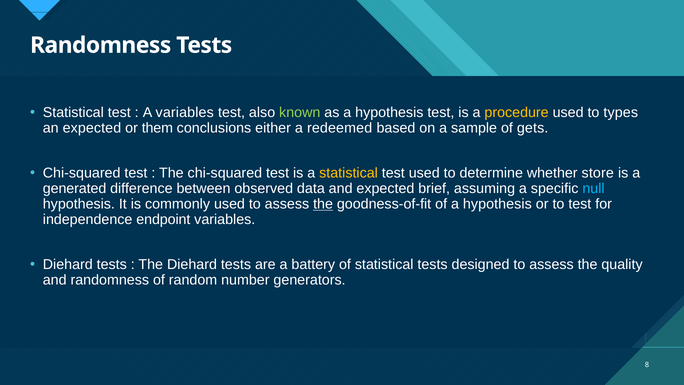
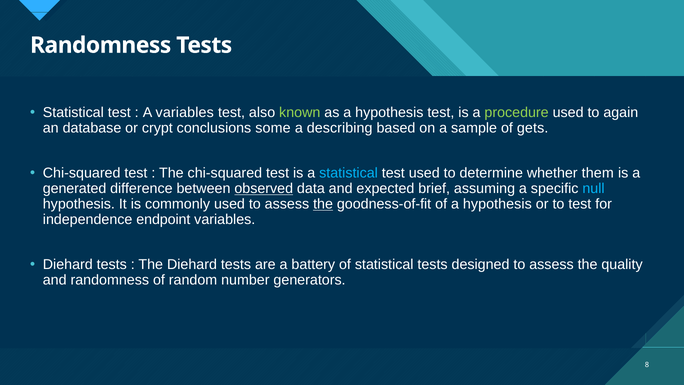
procedure colour: yellow -> light green (517, 113)
types: types -> again (621, 113)
an expected: expected -> database (92, 128)
them: them -> crypt (157, 128)
either: either -> some (273, 128)
redeemed: redeemed -> describing (340, 128)
statistical colour: yellow -> light blue (349, 173)
store: store -> them (598, 173)
observed underline: none -> present (264, 189)
